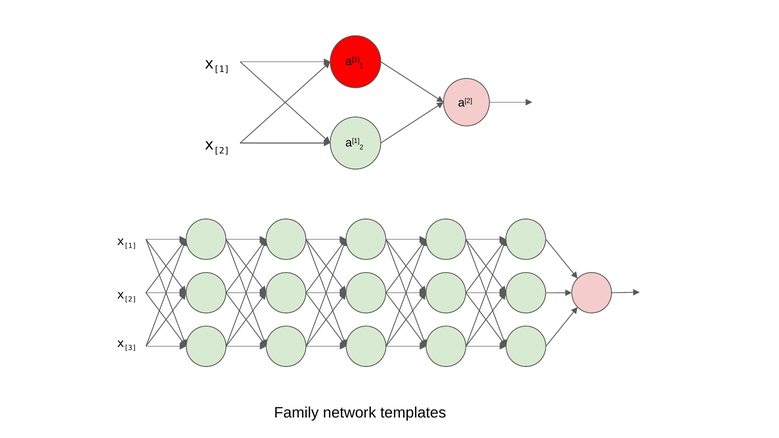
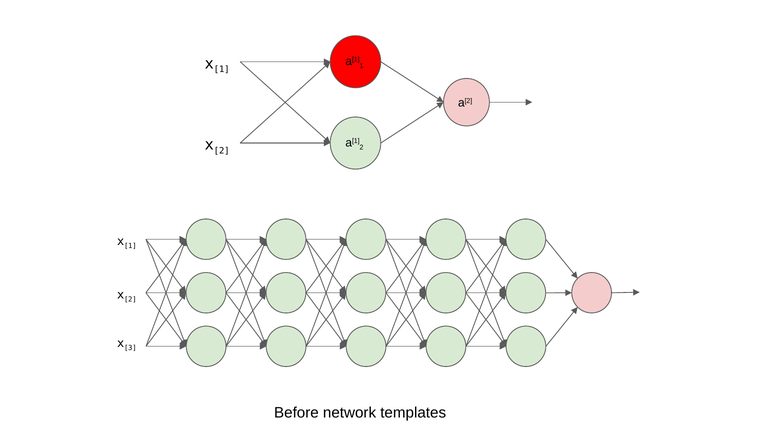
Family: Family -> Before (296, 413)
